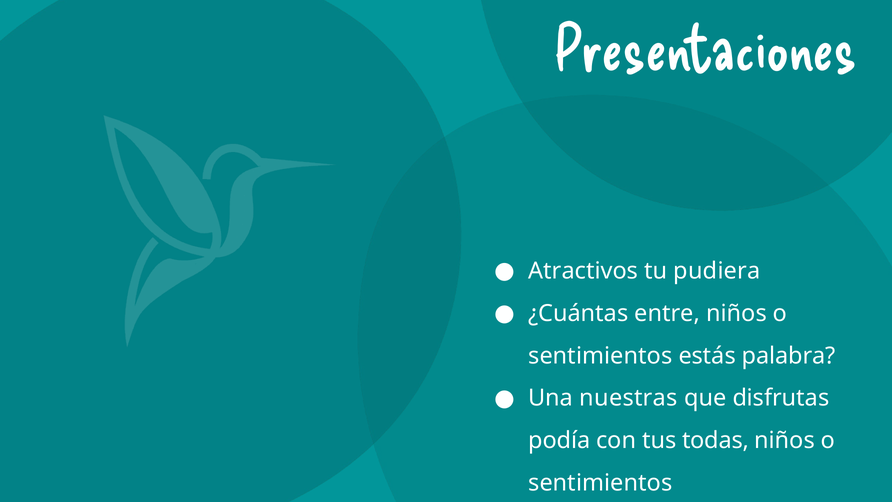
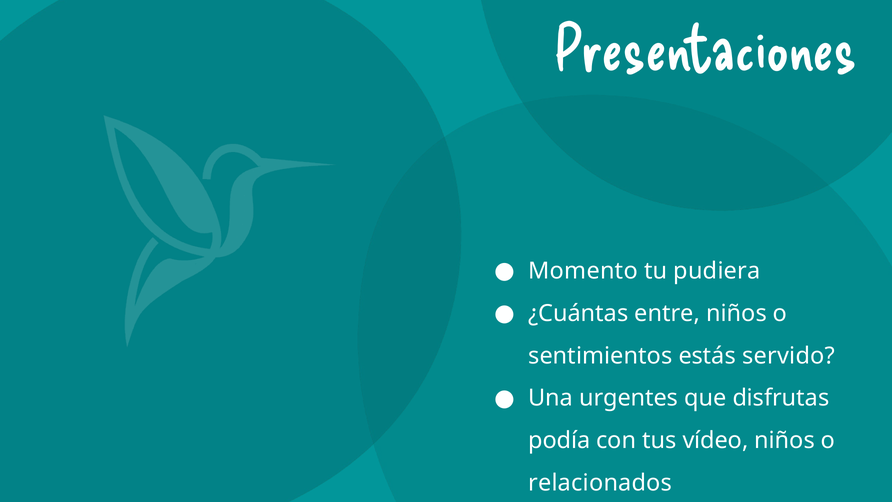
Atractivos: Atractivos -> Momento (583, 271)
palabra: palabra -> servido (789, 356)
nuestras: nuestras -> urgentes (629, 398)
todas: todas -> vídeo (715, 440)
sentimientos: sentimientos -> relacionados (600, 483)
